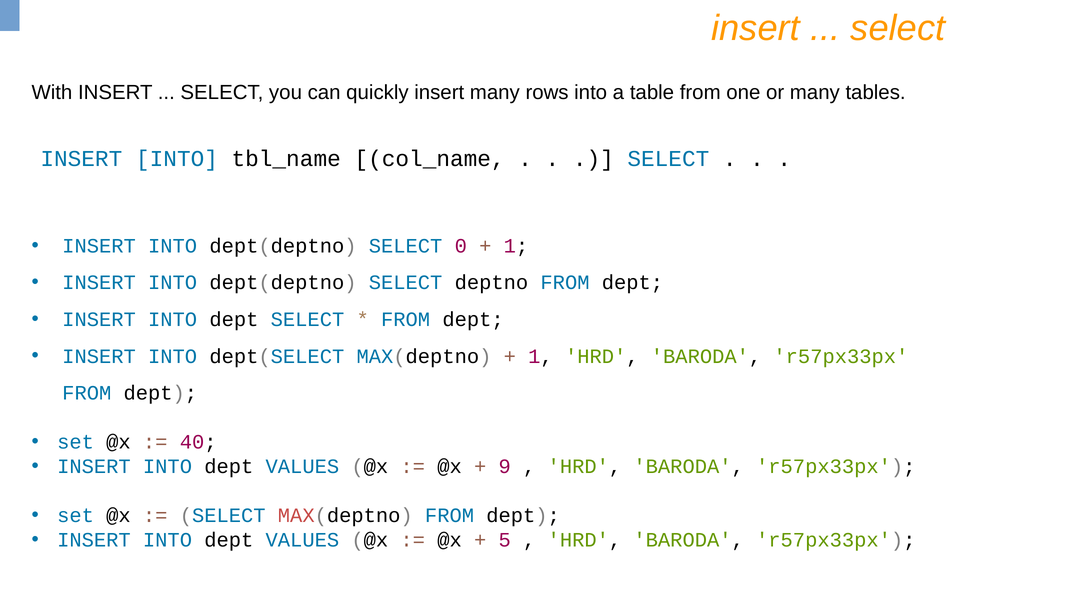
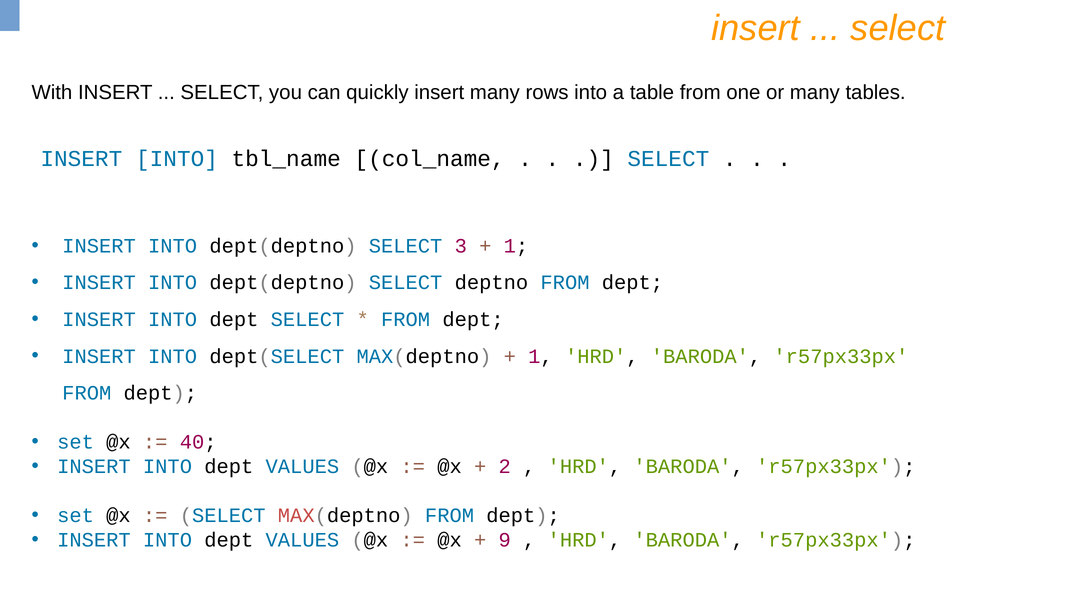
0: 0 -> 3 (461, 246)
9: 9 -> 2 (505, 467)
5: 5 -> 9 (505, 540)
